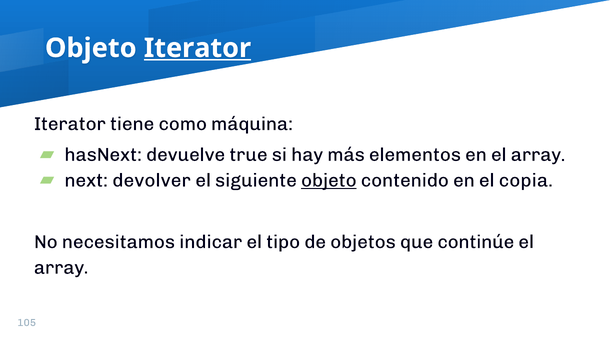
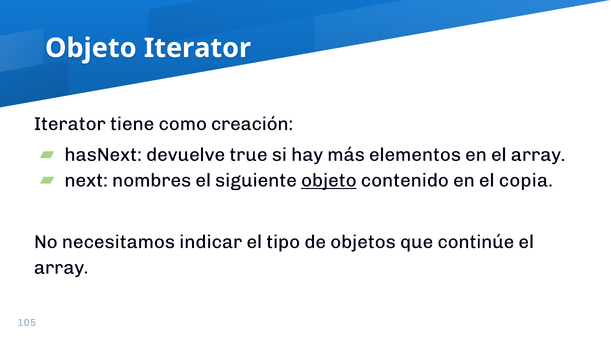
Iterator underline: present -> none (197, 48)
máquina: máquina -> creación (252, 124)
devolver: devolver -> nombres (152, 181)
